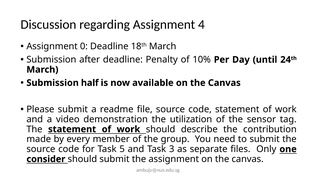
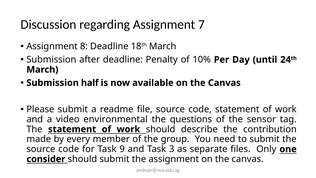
4: 4 -> 7 (201, 24)
0: 0 -> 8 (84, 46)
demonstration: demonstration -> environmental (116, 119)
utilization: utilization -> questions (191, 119)
5: 5 -> 9 (122, 149)
